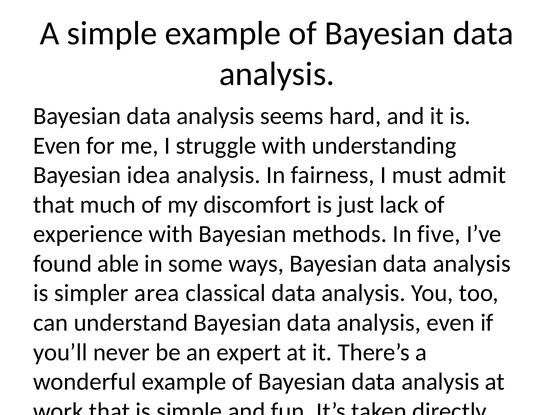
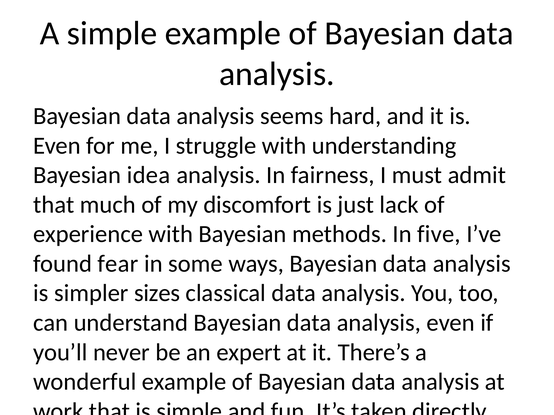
able: able -> fear (118, 264)
area: area -> sizes (157, 294)
